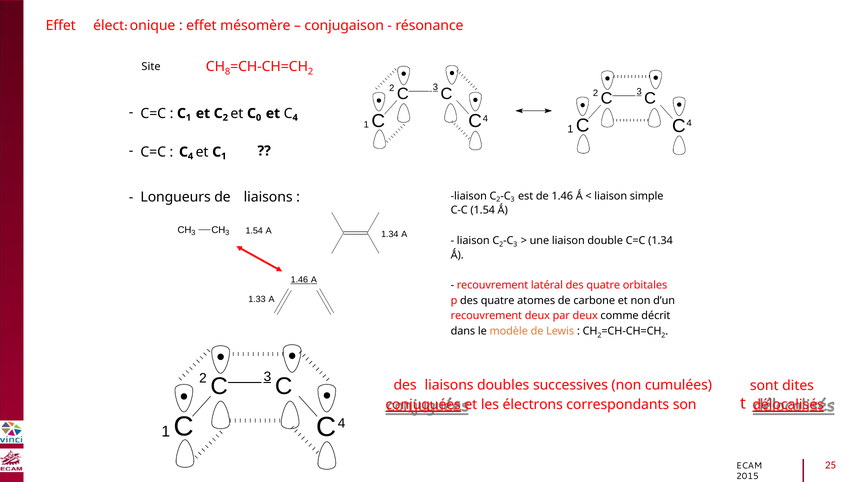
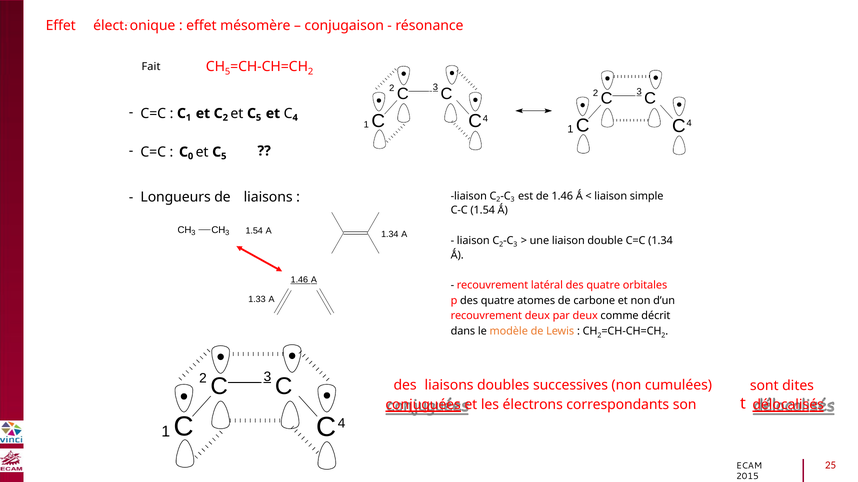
8: 8 -> 5 (228, 72)
Site: Site -> Fait (151, 67)
2 et C 0: 0 -> 5 (259, 118)
4: 4 -> 0 (191, 156)
1: 1 -> 5 (224, 156)
